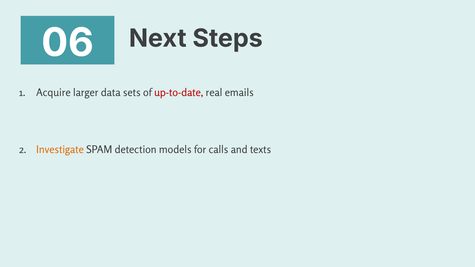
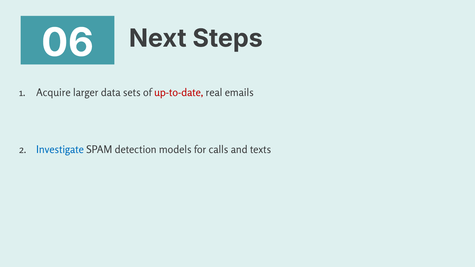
Investigate colour: orange -> blue (60, 150)
